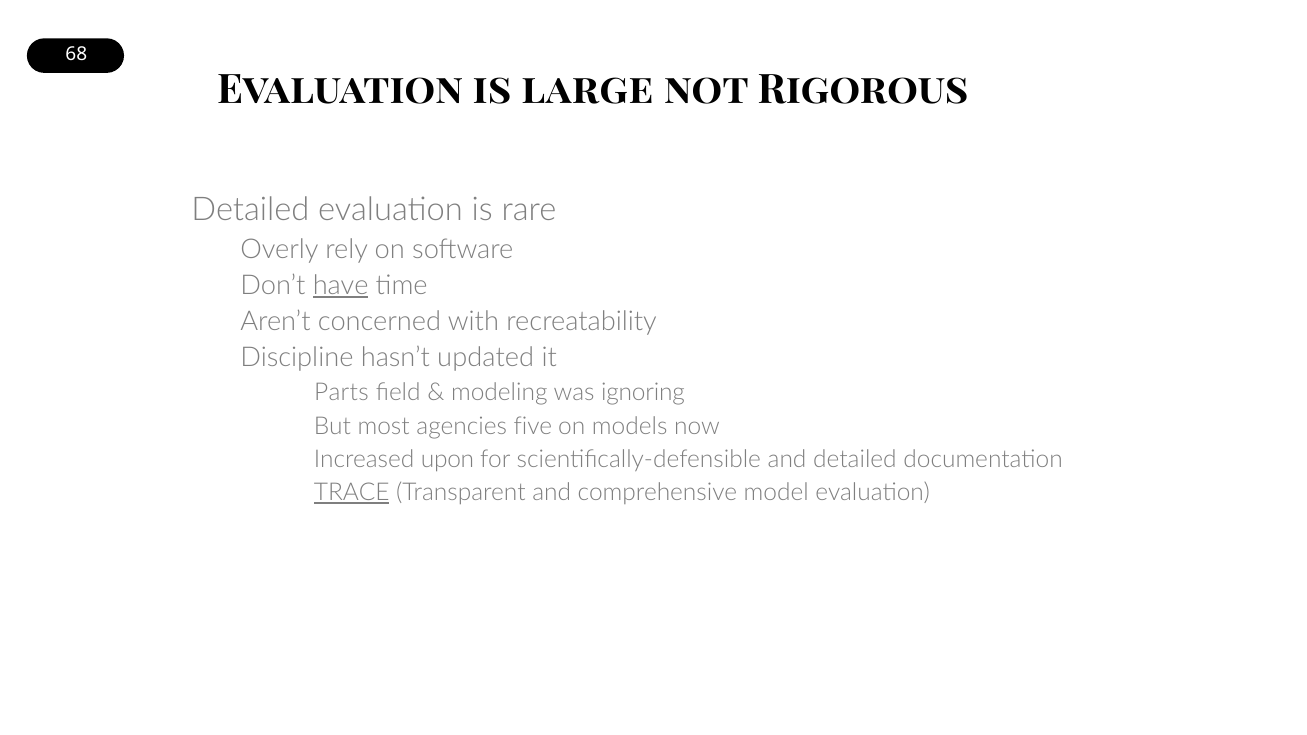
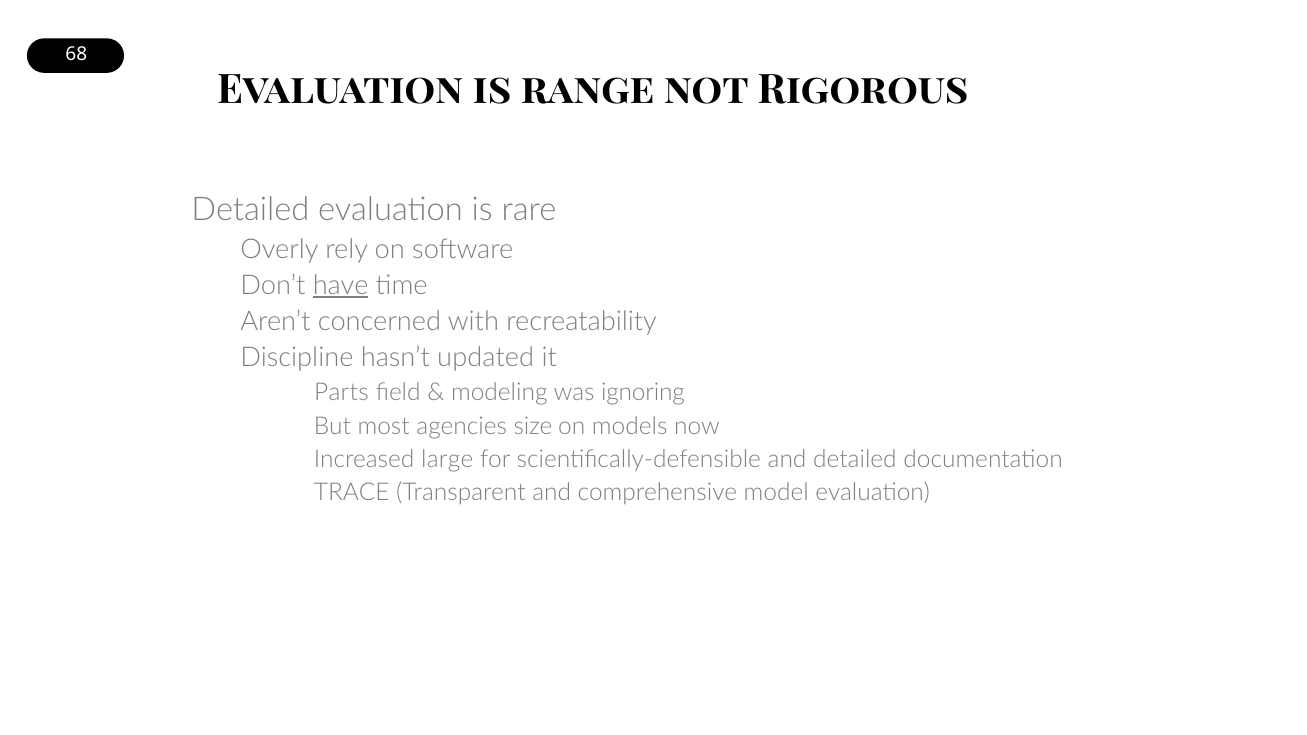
large: large -> range (588, 90)
five: five -> size (533, 426)
upon: upon -> large (447, 459)
TRACE underline: present -> none (352, 493)
